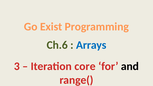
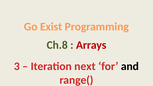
Ch.6: Ch.6 -> Ch.8 (57, 45)
Arrays colour: blue -> red (91, 45)
core: core -> next (85, 66)
